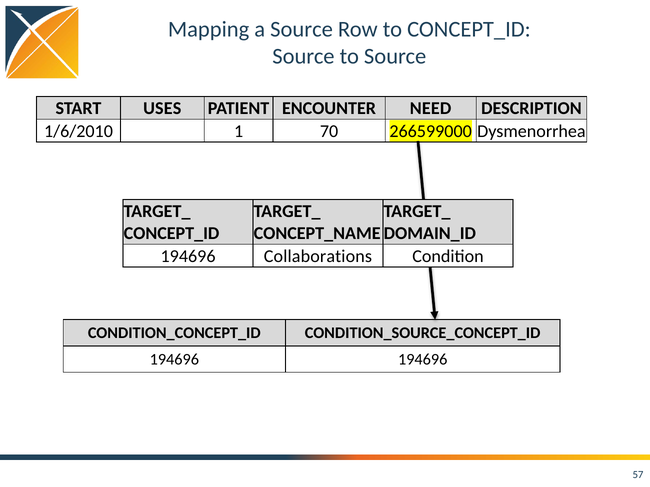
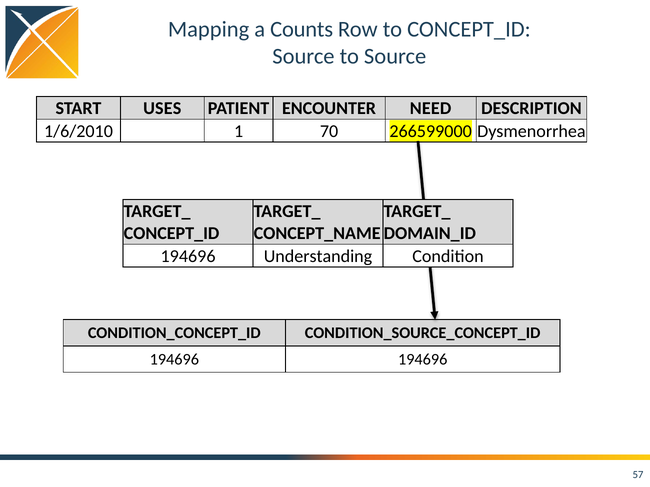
a Source: Source -> Counts (302, 29)
Collaborations: Collaborations -> Understanding (318, 256)
